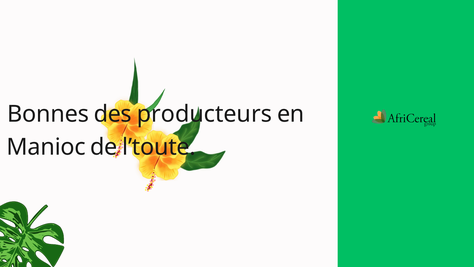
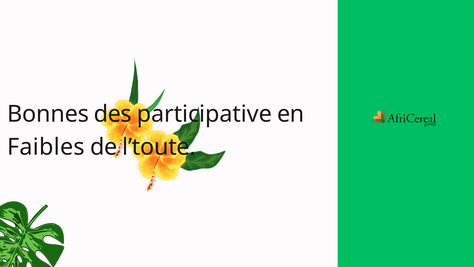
producteurs: producteurs -> participative (204, 114)
Manioc: Manioc -> Faibles (46, 147)
